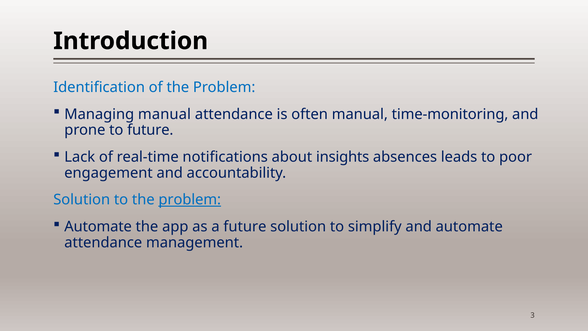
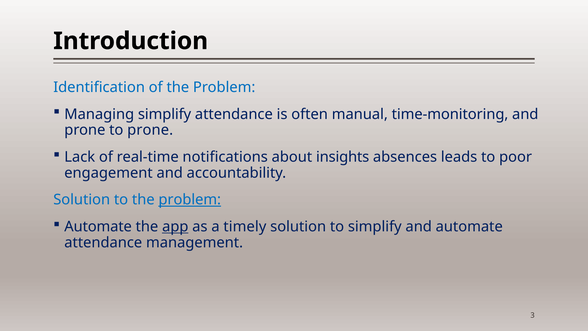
Managing manual: manual -> simplify (165, 114)
to future: future -> prone (150, 130)
app underline: none -> present (175, 227)
a future: future -> timely (245, 227)
